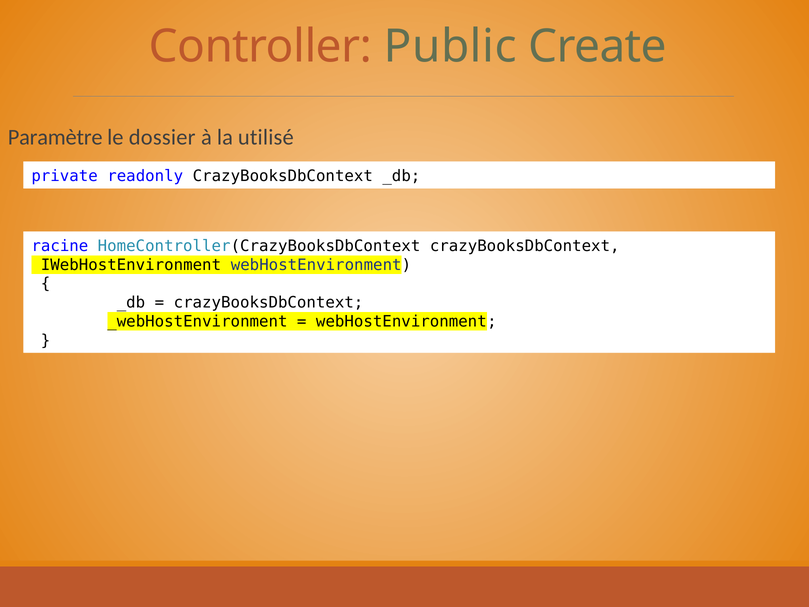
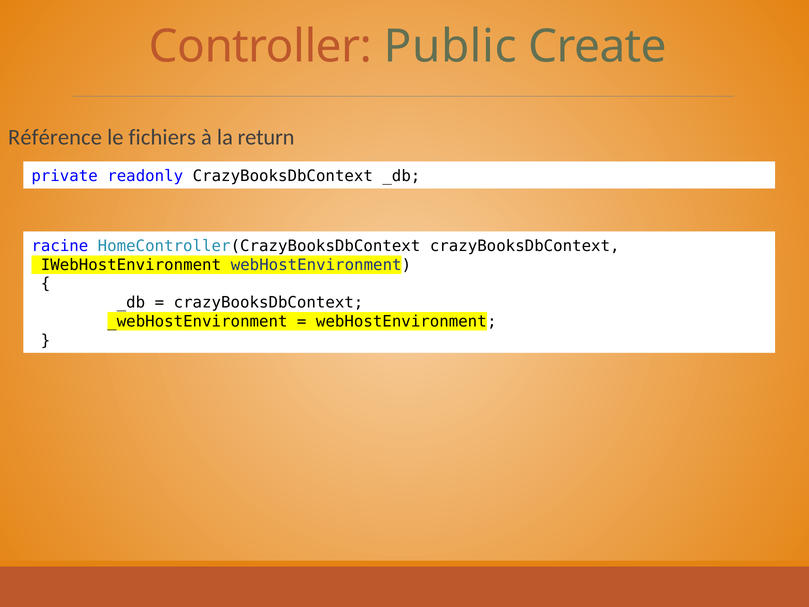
Paramètre: Paramètre -> Référence (55, 137)
dossier: dossier -> fichiers (162, 137)
utilisé: utilisé -> return (266, 137)
